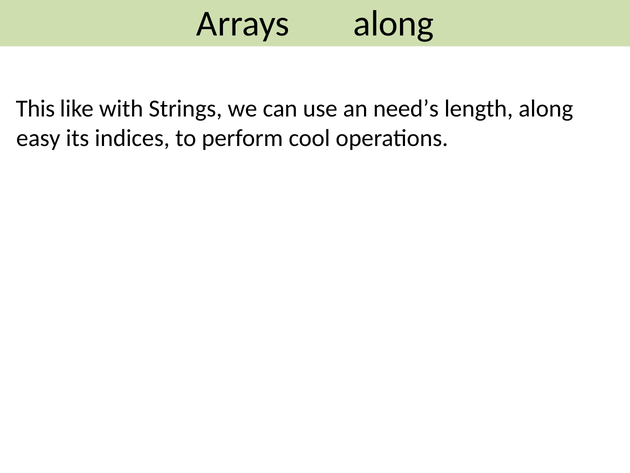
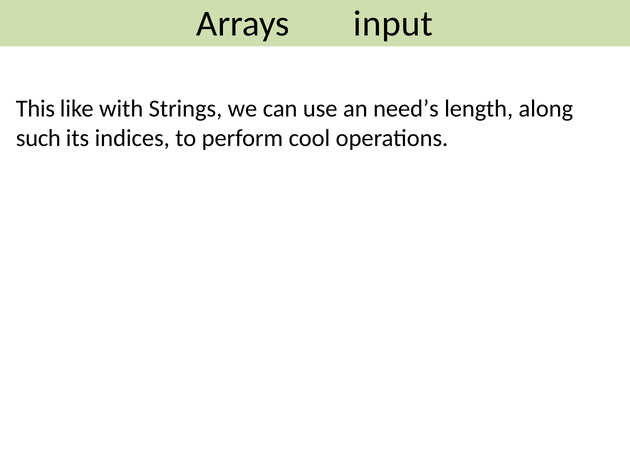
along: along -> input (393, 24)
easy: easy -> such (38, 138)
